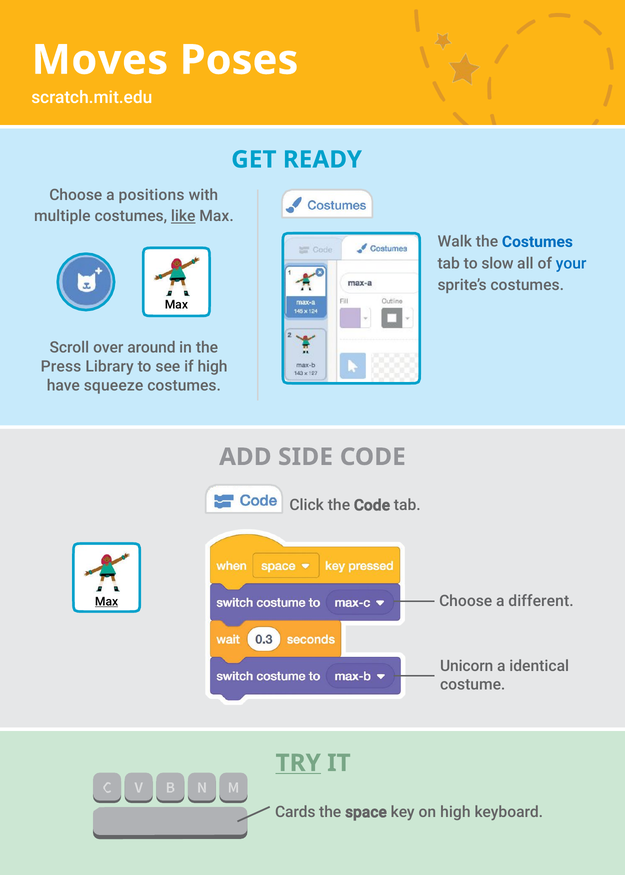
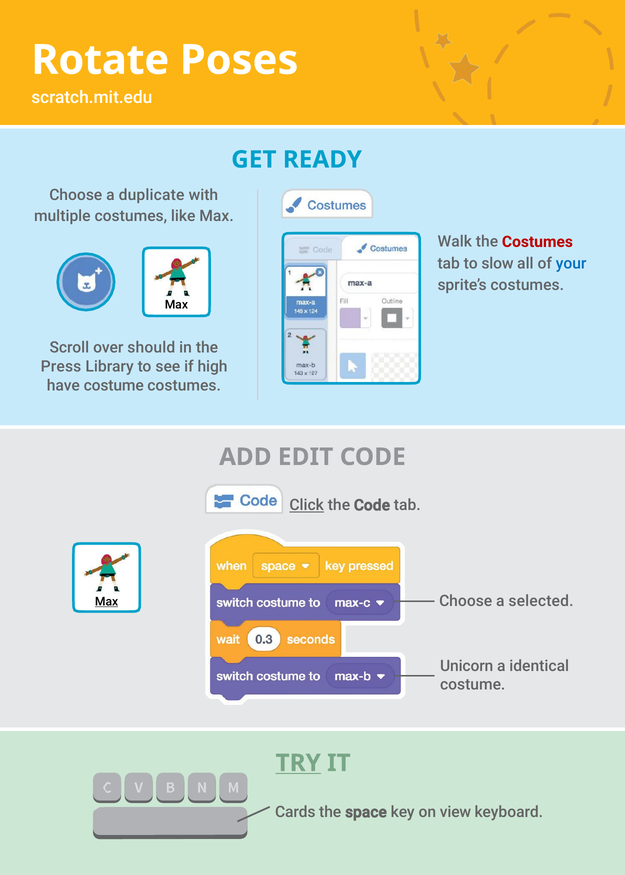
Moves: Moves -> Rotate (100, 60)
positions: positions -> duplicate (152, 195)
like underline: present -> none (183, 216)
Costumes colour: blue -> red (537, 242)
around: around -> should (151, 348)
have squeeze: squeeze -> costume (114, 385)
SIDE: SIDE -> EDIT (306, 457)
Click underline: none -> present (307, 505)
different: different -> selected (541, 601)
on high: high -> view (455, 812)
